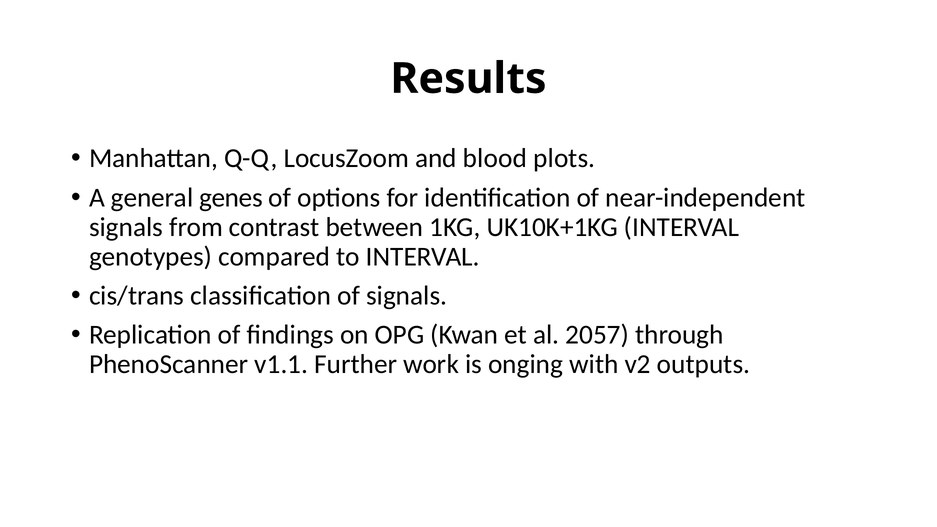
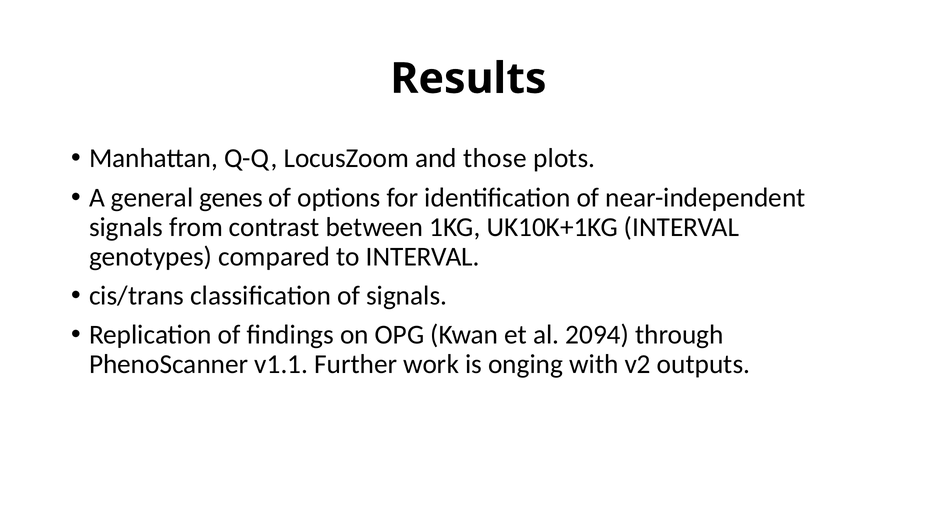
blood: blood -> those (495, 158)
2057: 2057 -> 2094 (597, 335)
